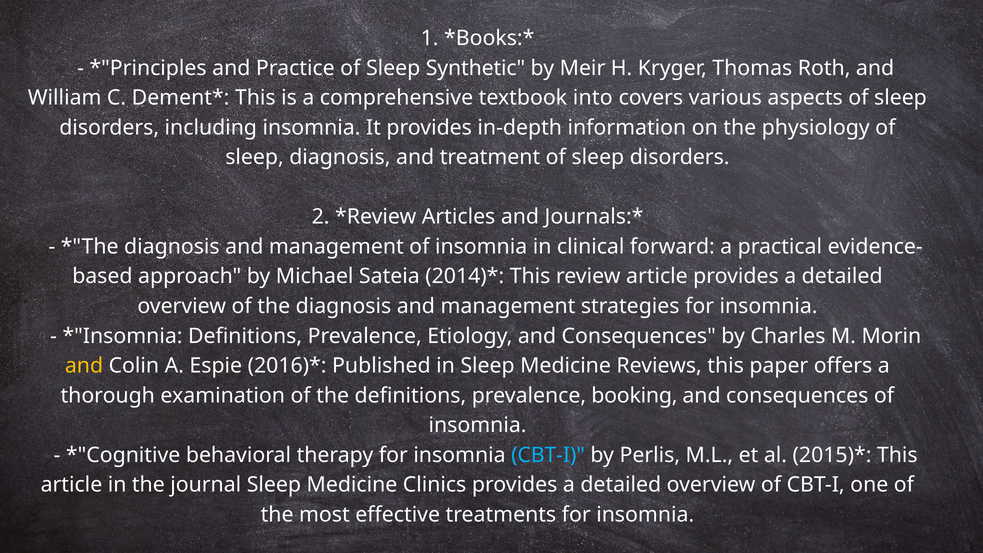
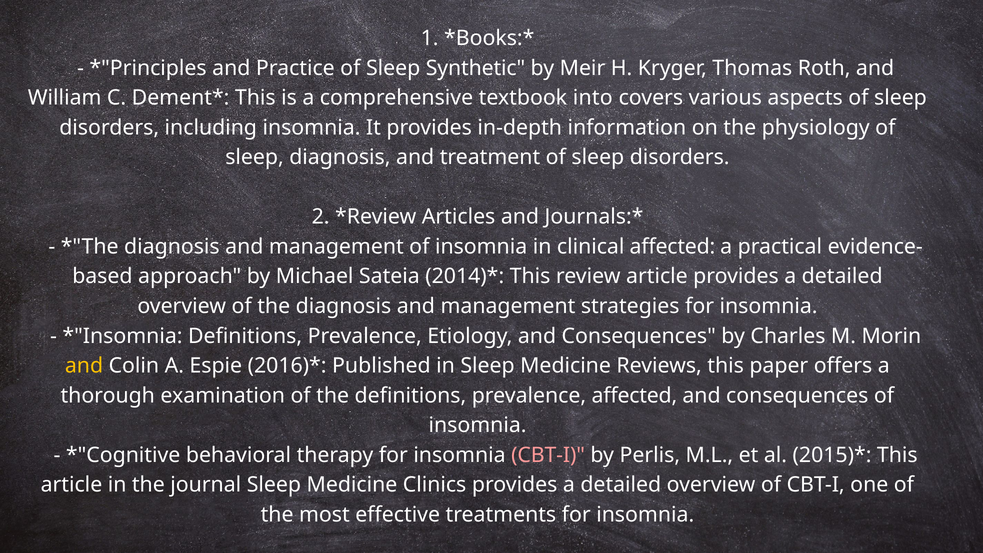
clinical forward: forward -> affected (672, 247)
prevalence booking: booking -> affected (634, 395)
CBT-I colour: light blue -> pink (548, 455)
